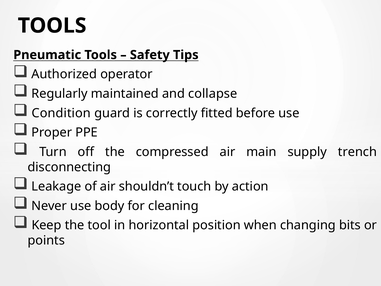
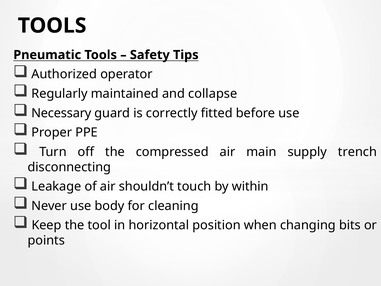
Condition: Condition -> Necessary (61, 113)
action: action -> within (250, 186)
